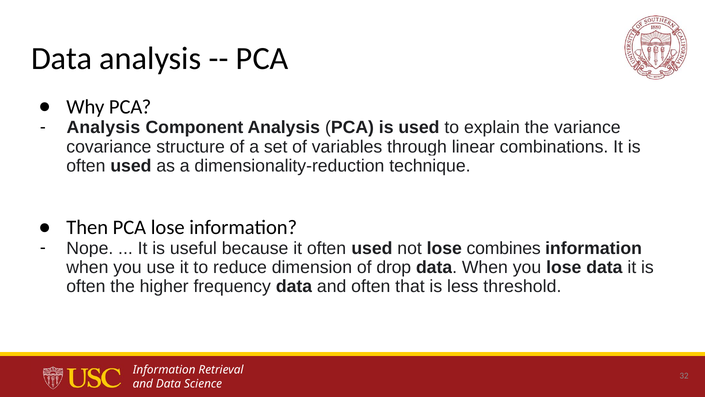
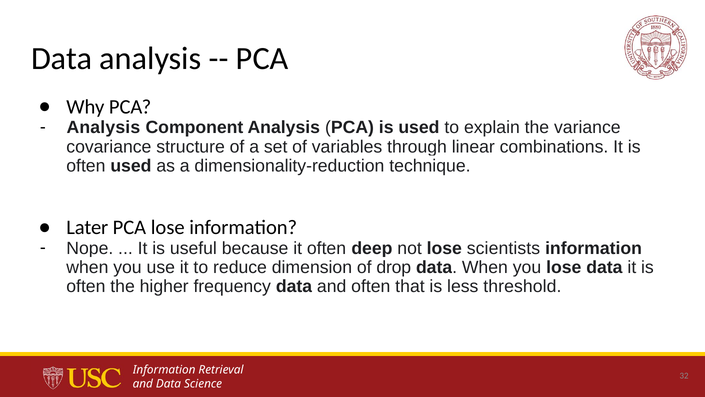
Then: Then -> Later (87, 227)
it often used: used -> deep (372, 248)
combines: combines -> scientists (503, 248)
